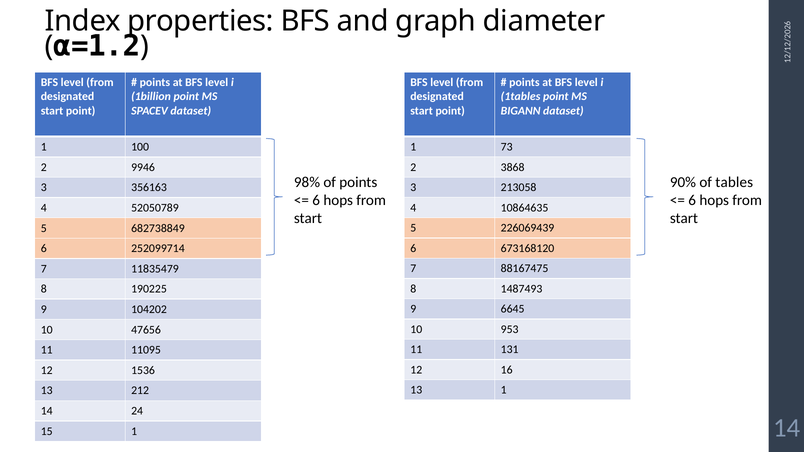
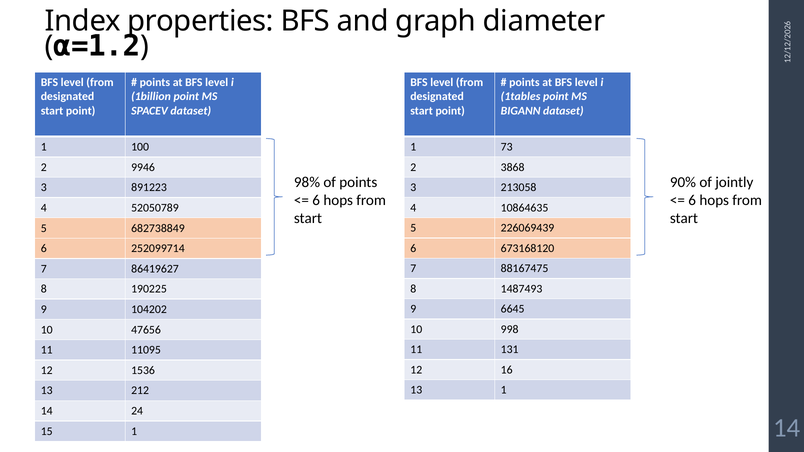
tables: tables -> jointly (734, 182)
356163: 356163 -> 891223 (149, 188)
11835479: 11835479 -> 86419627 (155, 269)
953: 953 -> 998 (510, 329)
